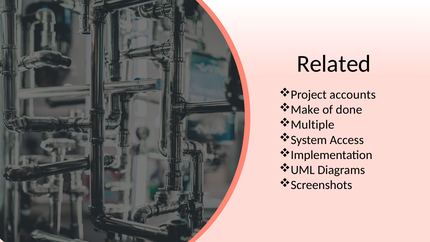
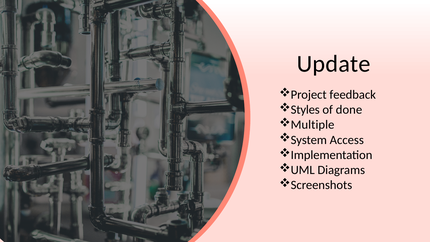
Related: Related -> Update (334, 64)
accounts: accounts -> feedback (353, 95)
Make: Make -> Styles (305, 110)
